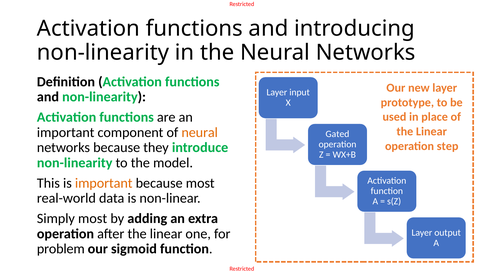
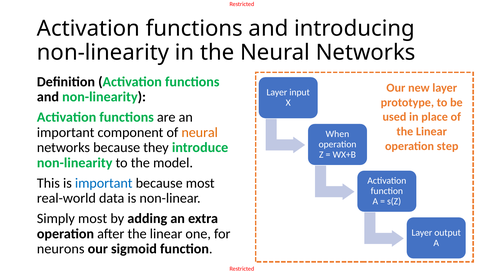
Gated: Gated -> When (337, 134)
important colour: orange -> blue (104, 183)
problem: problem -> neurons (61, 249)
